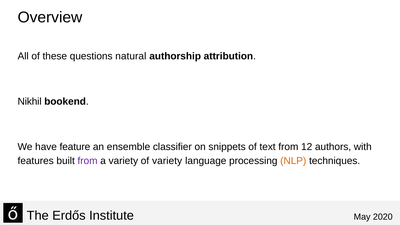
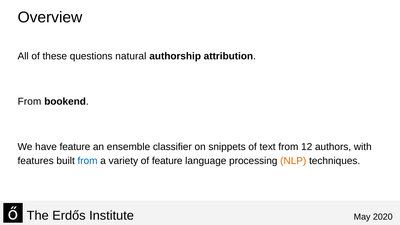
Nikhil: Nikhil -> From (30, 102)
from colour: purple -> blue (88, 161)
of variety: variety -> feature (167, 161)
